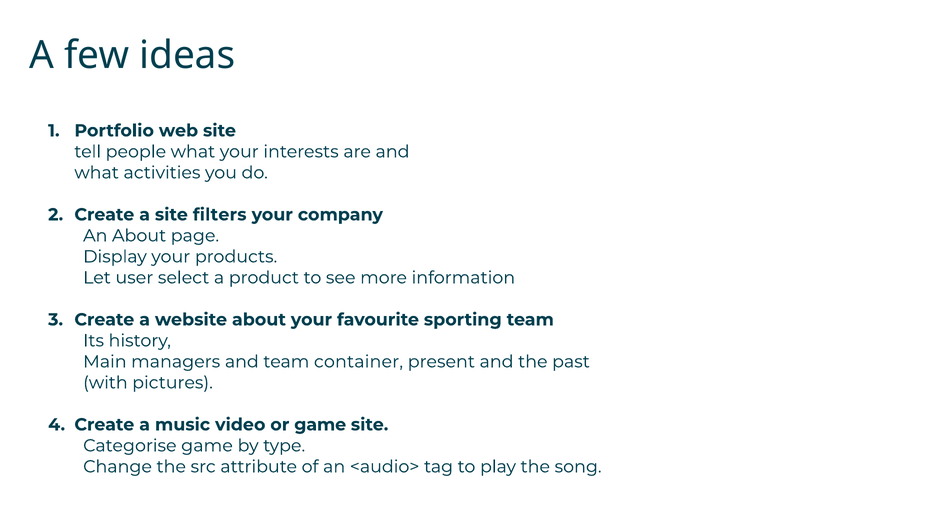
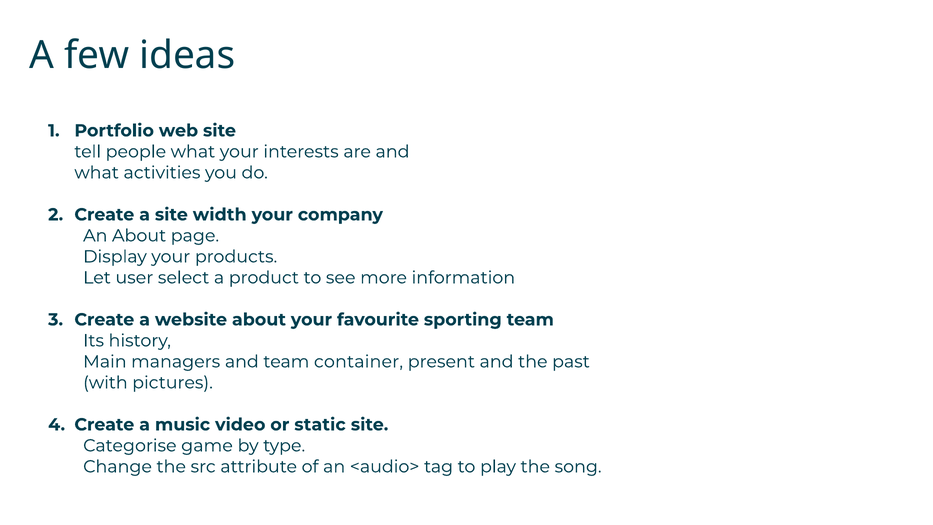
filters: filters -> width (220, 215)
or game: game -> static (320, 424)
